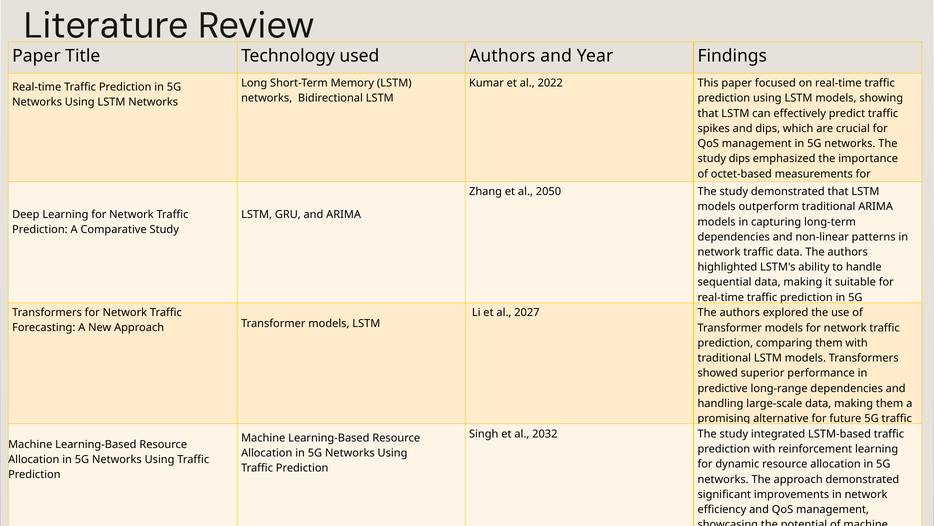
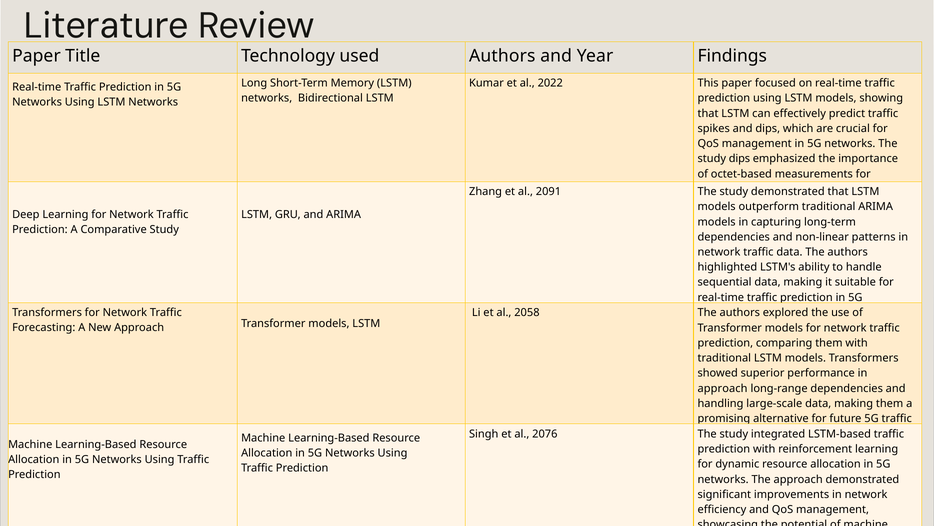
2050: 2050 -> 2091 (548, 191)
2027: 2027 -> 2058 (527, 312)
predictive: predictive -> approach (723, 388)
2032: 2032 -> 2076 (545, 434)
